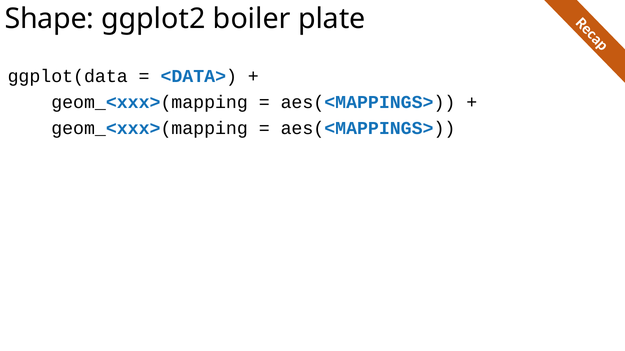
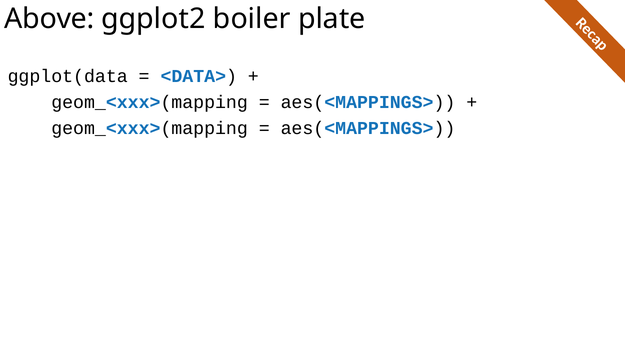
Shape: Shape -> Above (49, 19)
